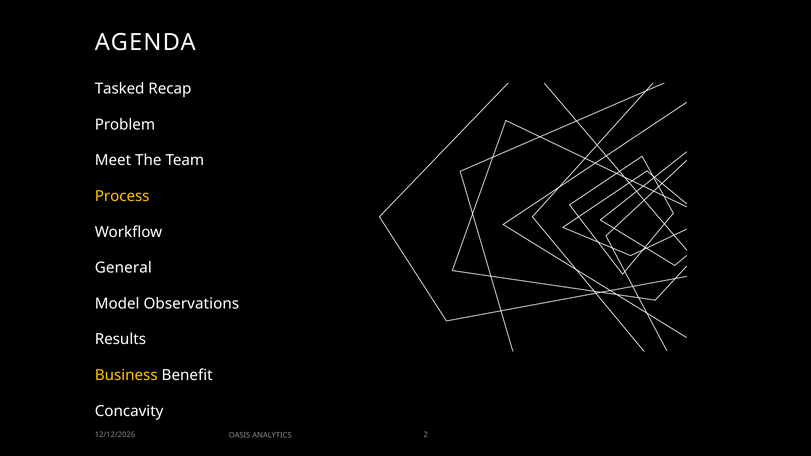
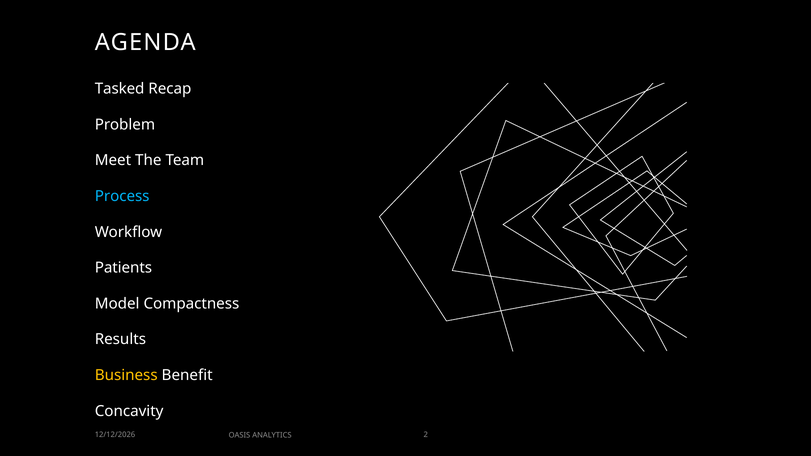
Process colour: yellow -> light blue (122, 196)
General: General -> Patients (123, 268)
Observations: Observations -> Compactness (191, 304)
